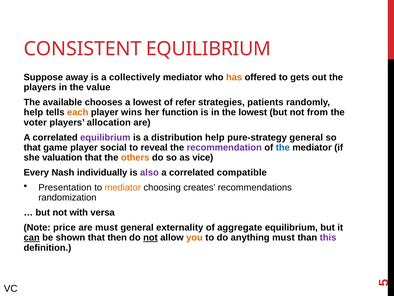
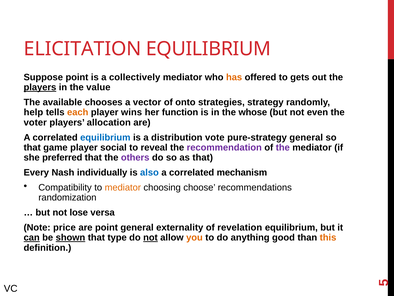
CONSISTENT: CONSISTENT -> ELICITATION (83, 49)
Suppose away: away -> point (77, 77)
players underline: none -> present (40, 87)
a lowest: lowest -> vector (147, 102)
refer: refer -> onto (185, 102)
patients: patients -> strategy (265, 102)
the lowest: lowest -> whose (253, 112)
from: from -> even (317, 112)
equilibrium colour: purple -> blue (105, 137)
distribution help: help -> vote (215, 137)
the colour: blue -> purple (283, 147)
valuation: valuation -> preferred (62, 157)
others colour: orange -> purple (135, 157)
as vice: vice -> that (203, 157)
also colour: purple -> blue (149, 172)
compatible: compatible -> mechanism (242, 172)
Presentation: Presentation -> Compatibility (65, 187)
creates: creates -> choose (199, 187)
with: with -> lose (79, 212)
are must: must -> point (106, 227)
aggregate: aggregate -> revelation (240, 227)
shown underline: none -> present (70, 237)
then: then -> type (117, 237)
anything must: must -> good (283, 237)
this colour: purple -> orange (328, 237)
